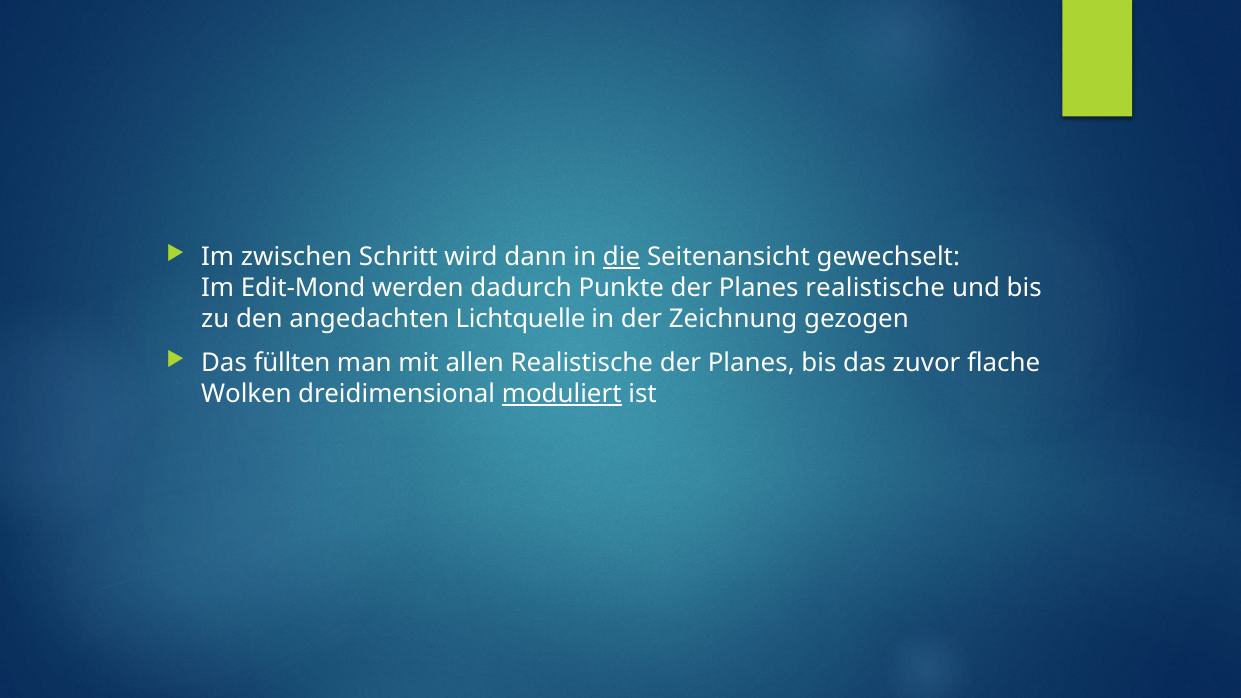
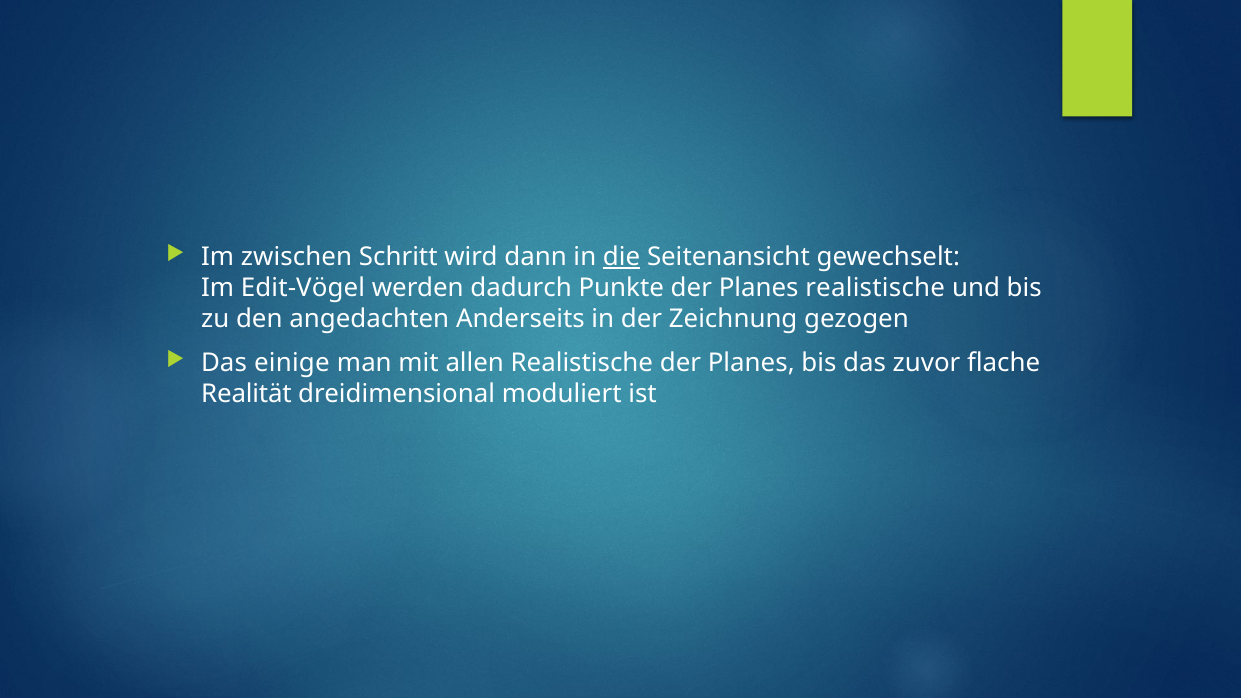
Edit-Mond: Edit-Mond -> Edit-Vögel (303, 288)
Lichtquelle: Lichtquelle -> Anderseits (520, 319)
füllten: füllten -> einige (292, 363)
Wolken: Wolken -> Realität (246, 394)
moduliert underline: present -> none (562, 394)
